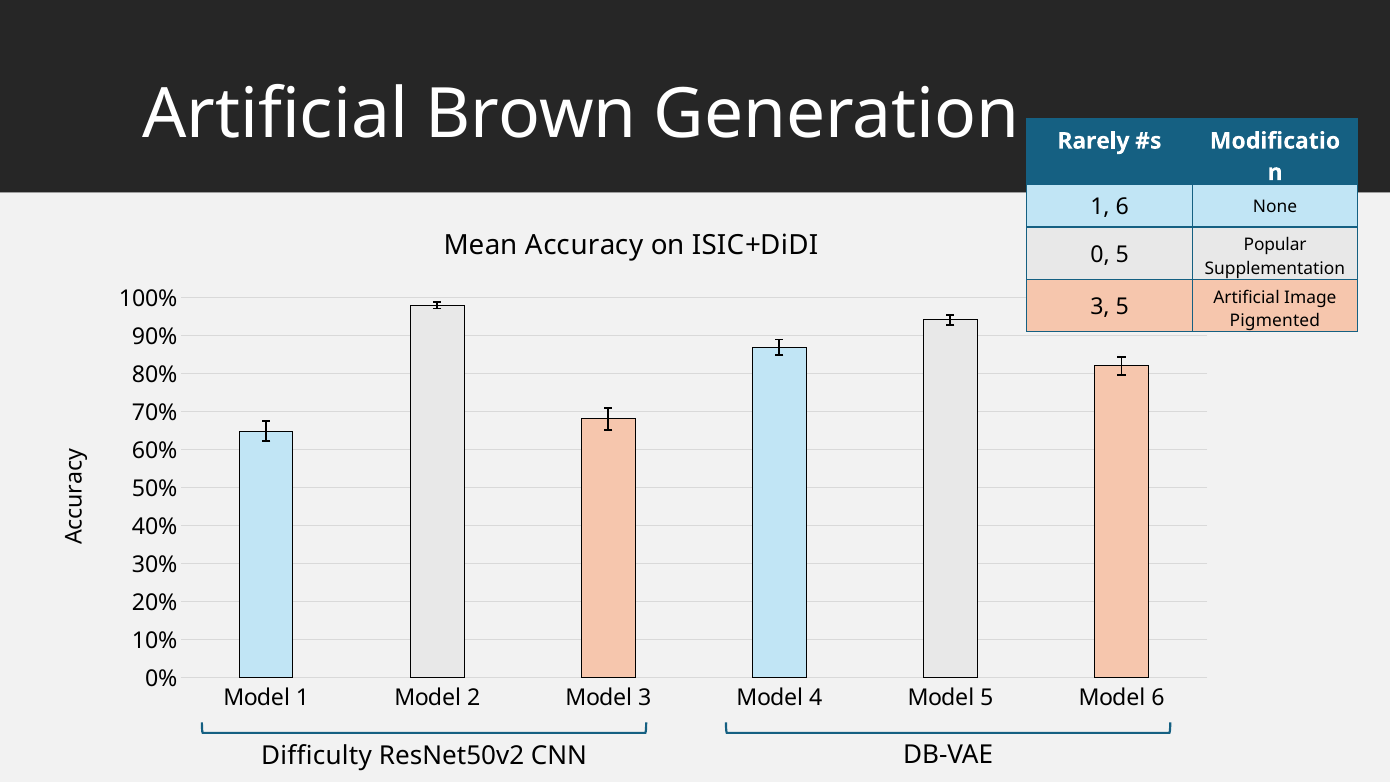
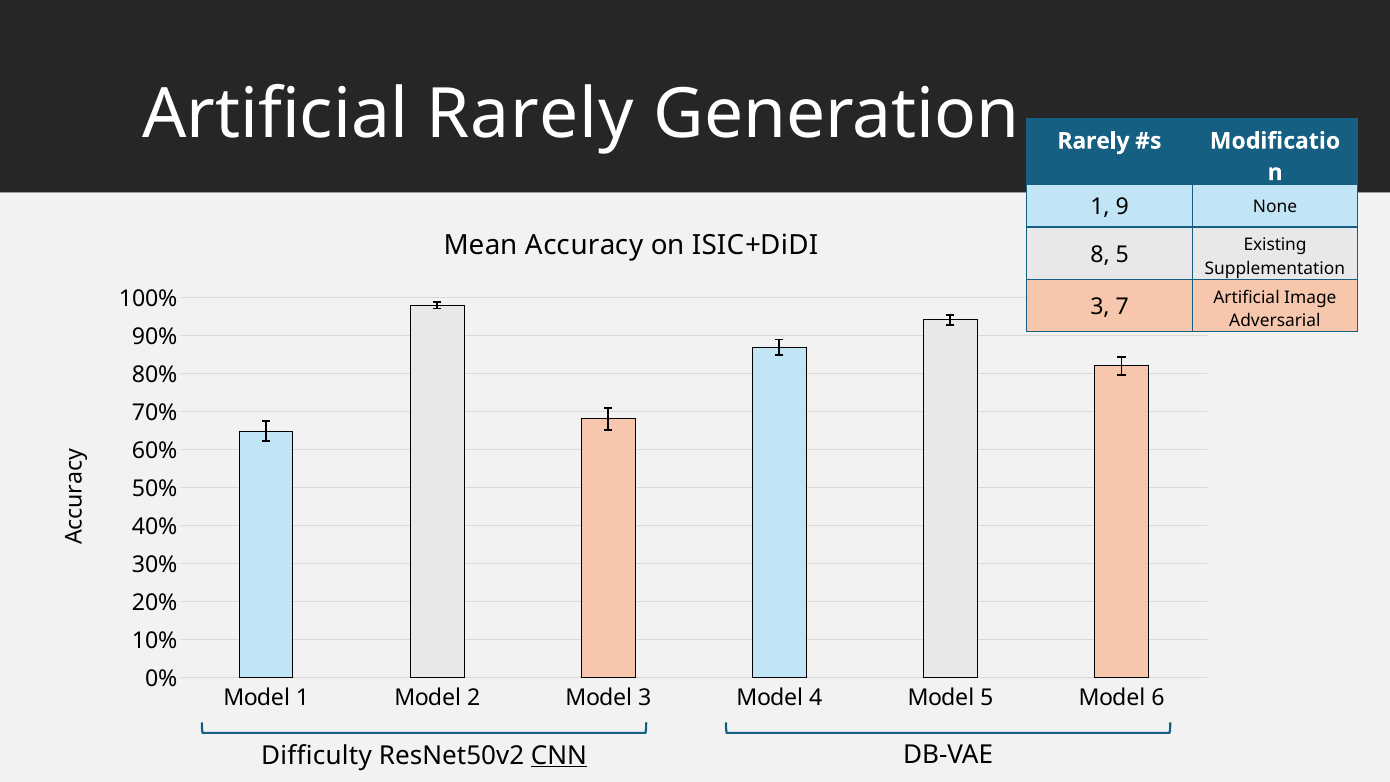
Artificial Brown: Brown -> Rarely (530, 115)
1 6: 6 -> 9 (1122, 207)
0: 0 -> 8 (1100, 254)
Popular: Popular -> Existing (1275, 245)
3 5: 5 -> 7 (1122, 307)
Pigmented: Pigmented -> Adversarial (1275, 321)
CNN underline: none -> present (559, 755)
